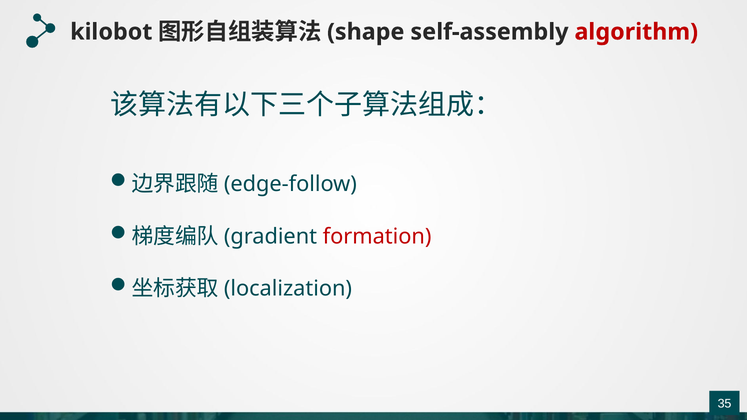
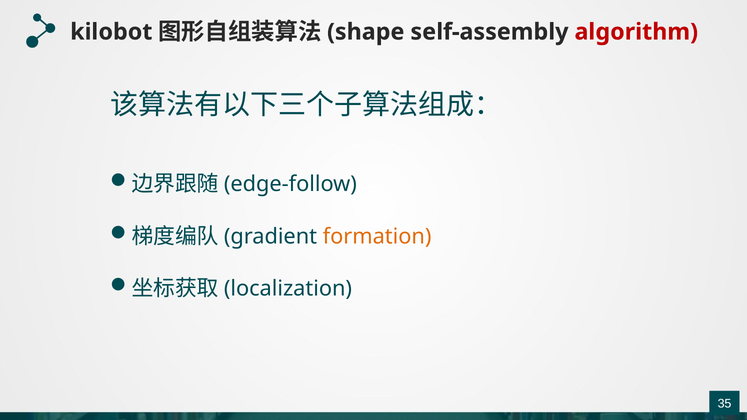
formation colour: red -> orange (377, 237)
